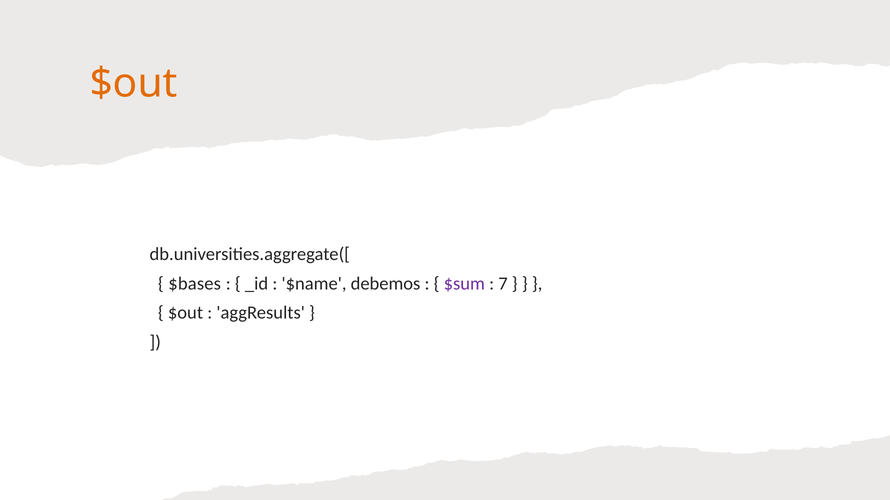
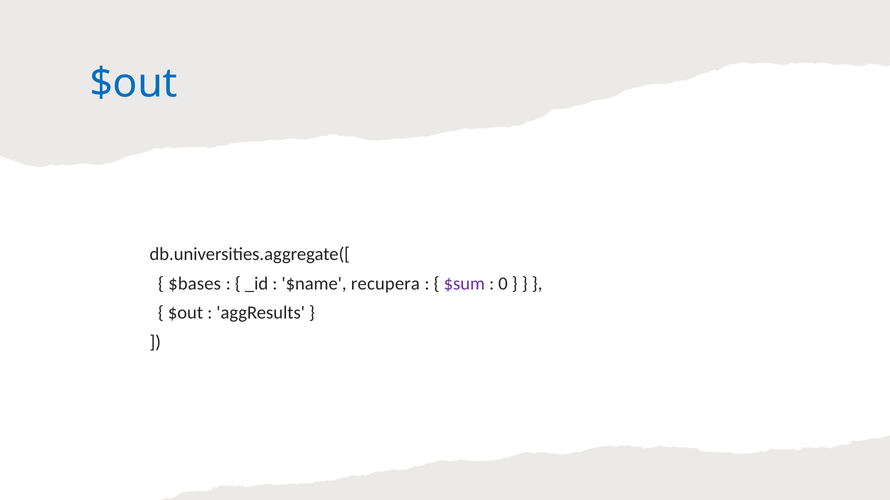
$out colour: orange -> blue (134, 83)
debemos: debemos -> recupera (385, 284)
7: 7 -> 0 (503, 284)
